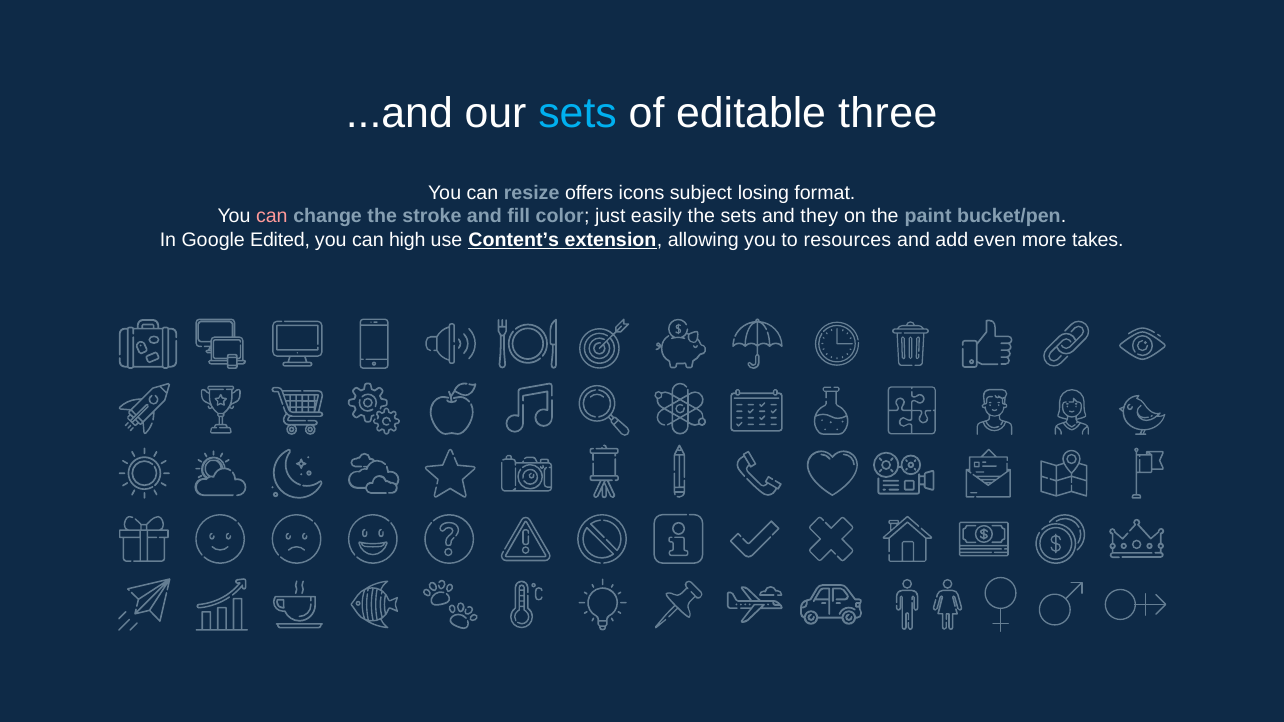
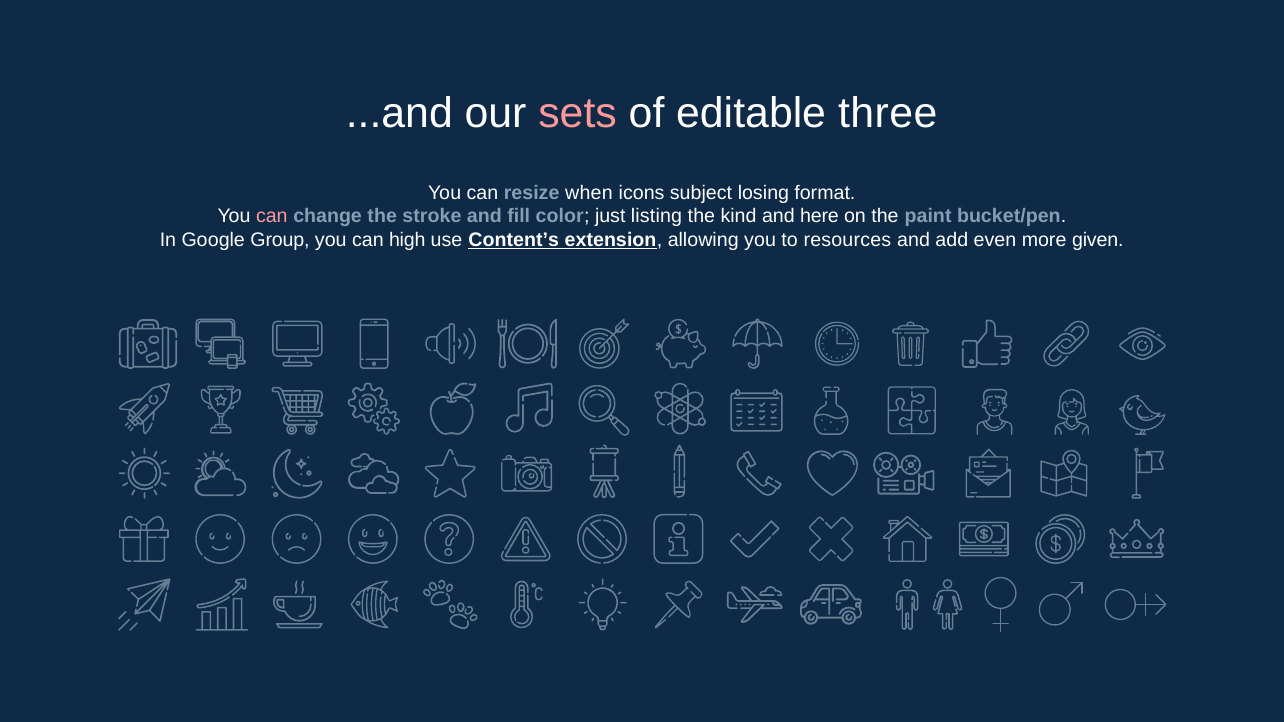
sets colour: light blue -> pink (578, 113)
offers: offers -> when (589, 193)
easily: easily -> listing (656, 216)
the sets: sets -> kind (739, 216)
they: they -> here (820, 216)
Edited: Edited -> Group (280, 240)
takes: takes -> given (1098, 240)
